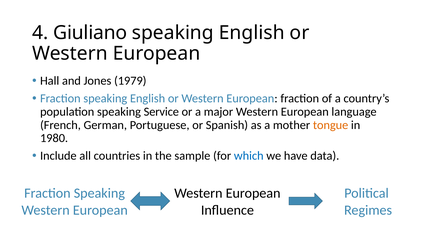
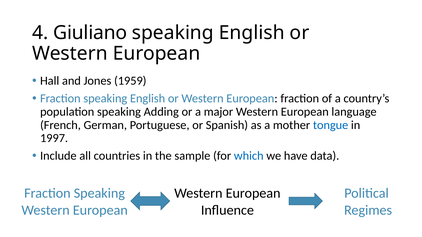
1979: 1979 -> 1959 (130, 81)
Service: Service -> Adding (161, 112)
tongue colour: orange -> blue (331, 125)
1980: 1980 -> 1997 (54, 138)
